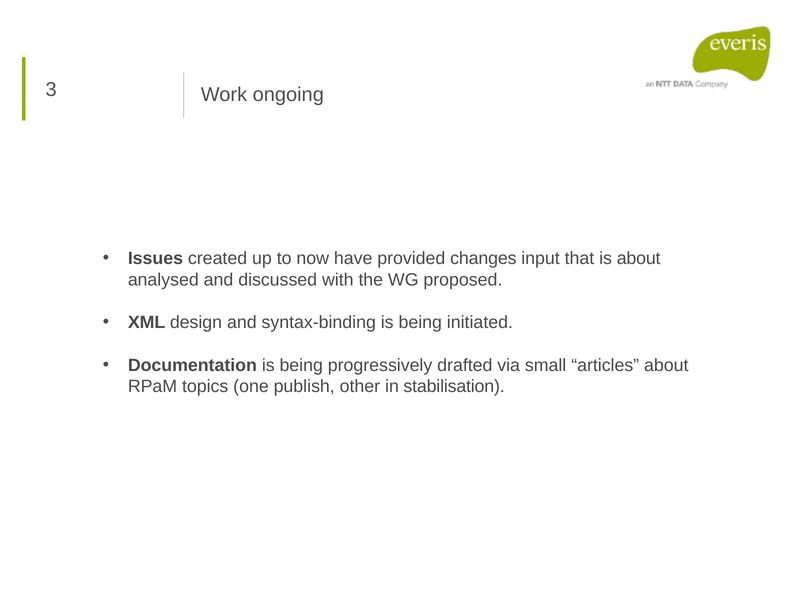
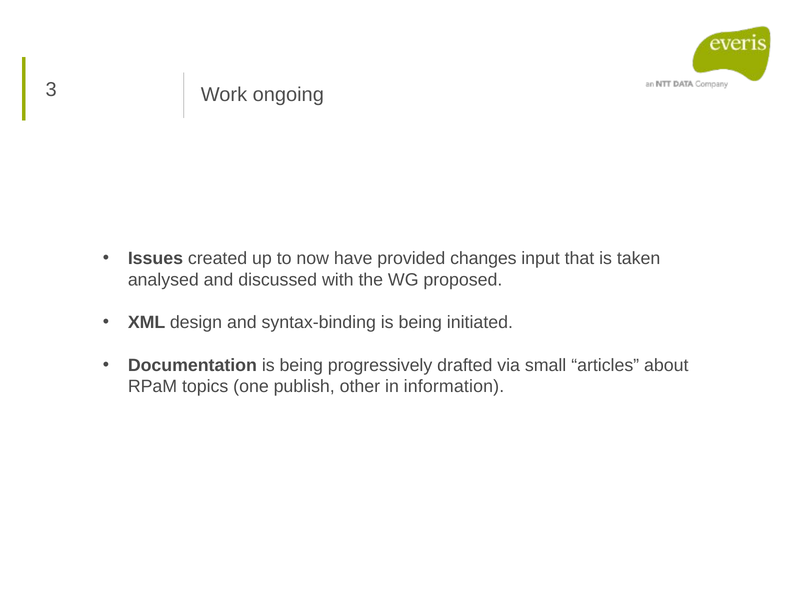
is about: about -> taken (639, 259)
stabilisation: stabilisation -> information (454, 387)
